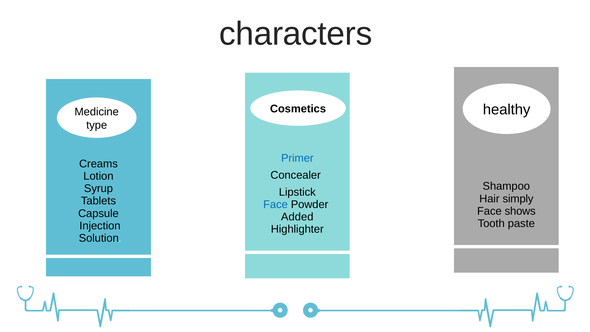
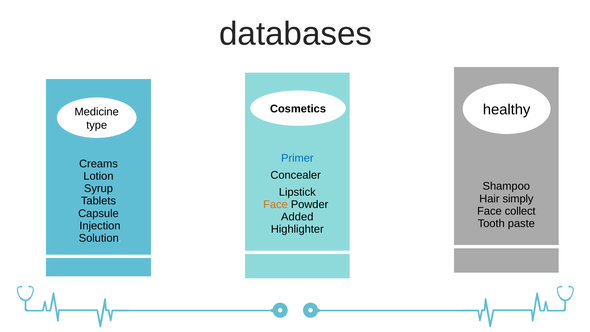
characters: characters -> databases (296, 34)
Face colour: blue -> orange (276, 204)
shows: shows -> collect (520, 211)
